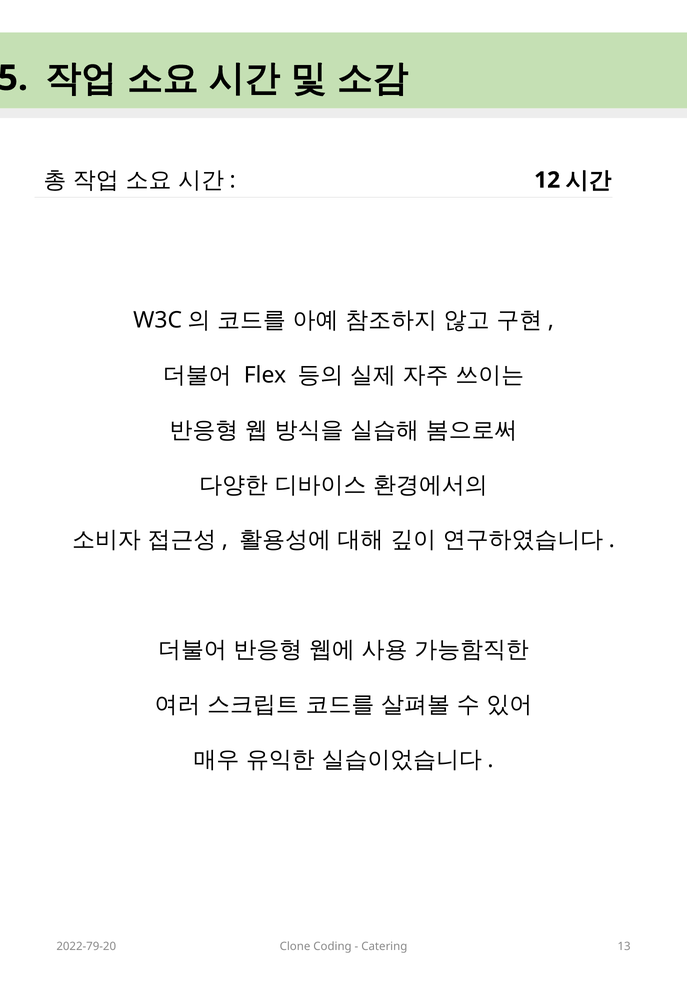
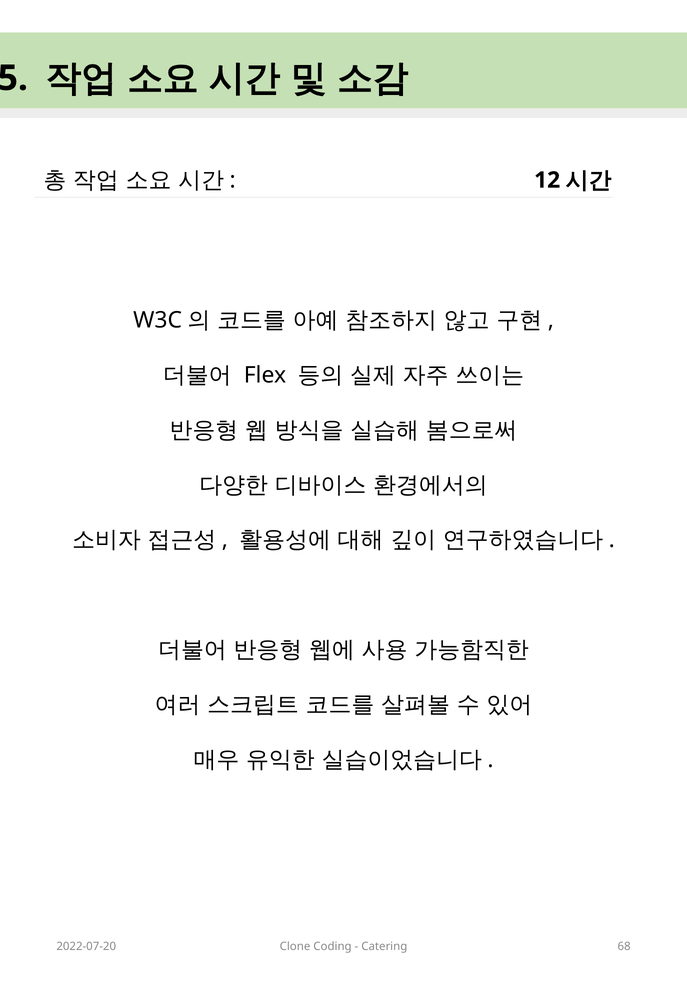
2022-79-20: 2022-79-20 -> 2022-07-20 (86, 947)
13: 13 -> 68 (624, 947)
